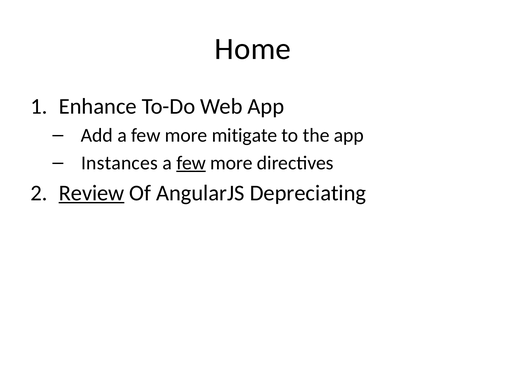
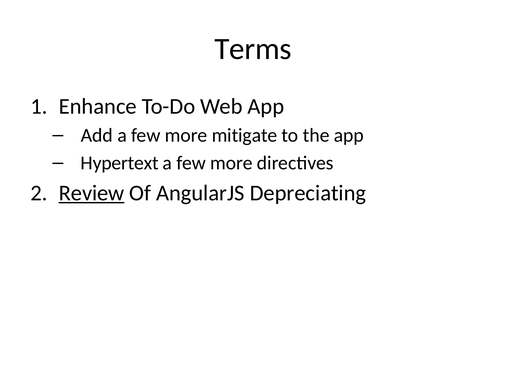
Home: Home -> Terms (253, 49)
Instances: Instances -> Hypertext (120, 163)
few underline: present -> none (191, 163)
